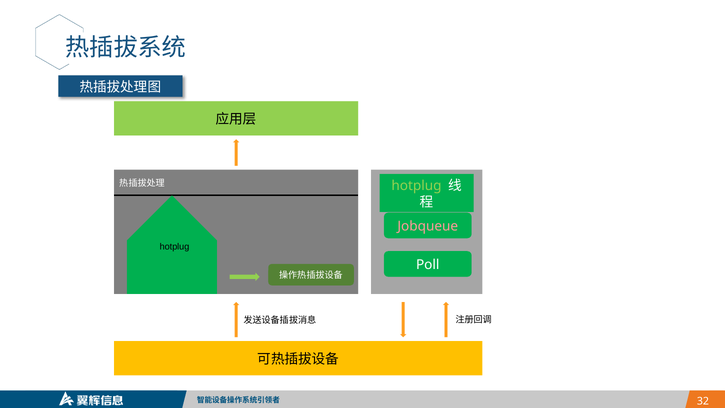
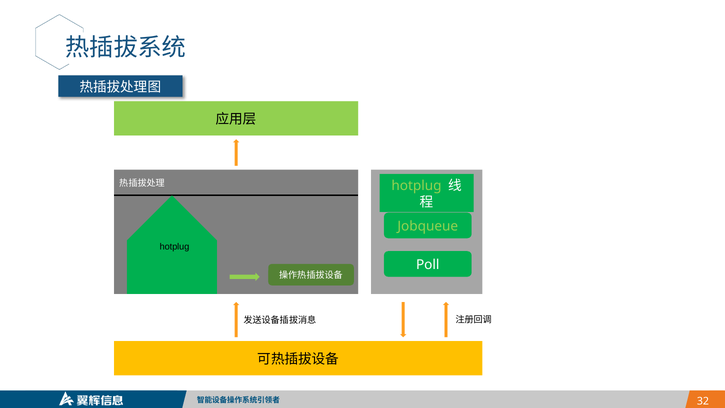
Jobqueue colour: pink -> light green (428, 226)
